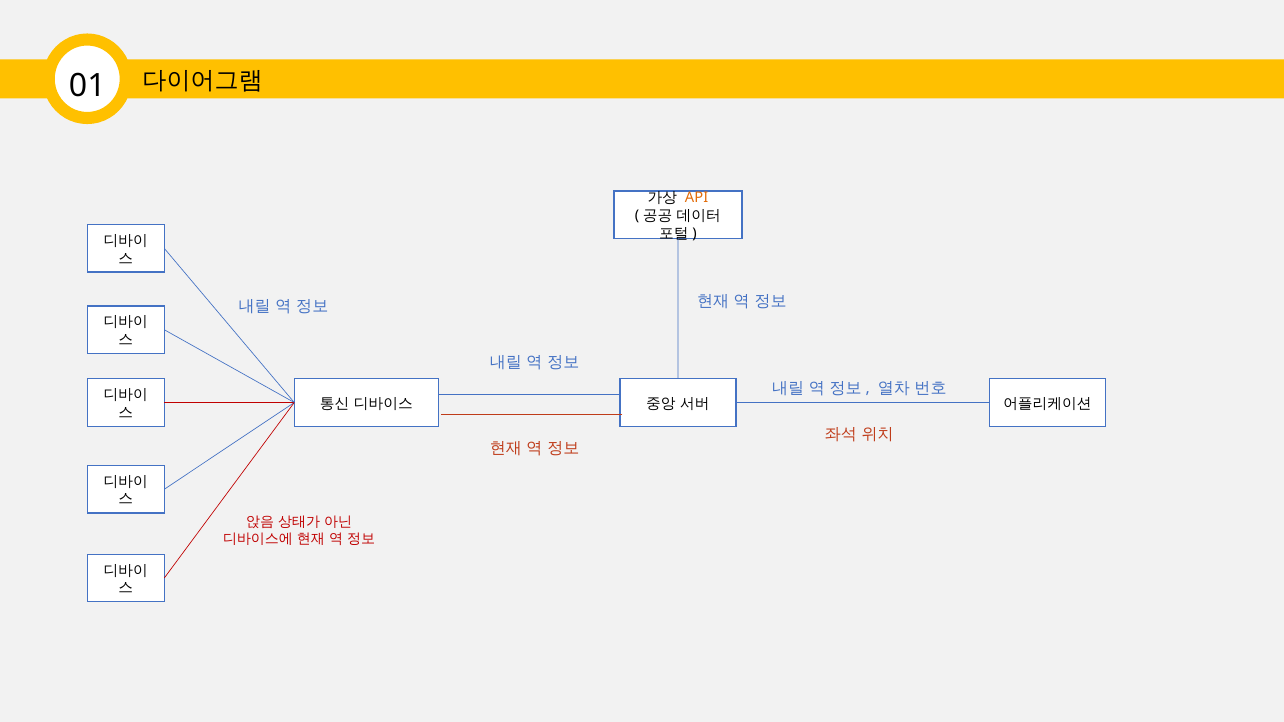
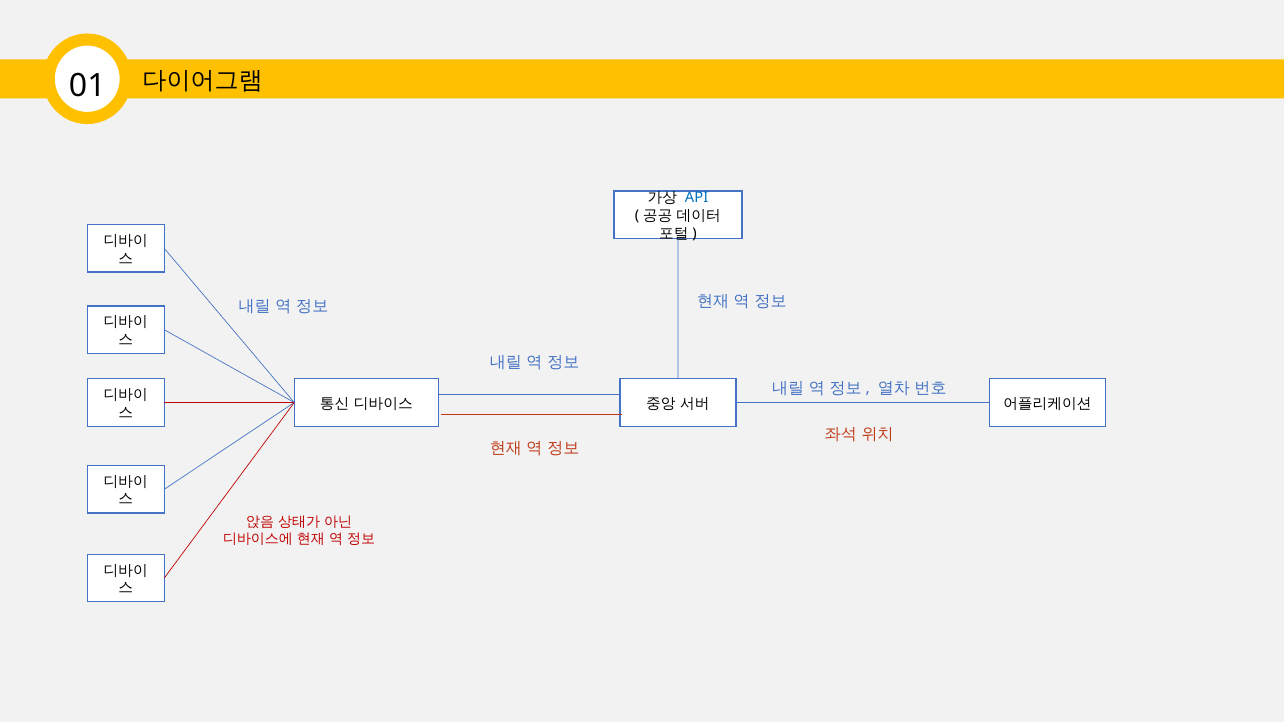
API colour: orange -> blue (697, 198)
